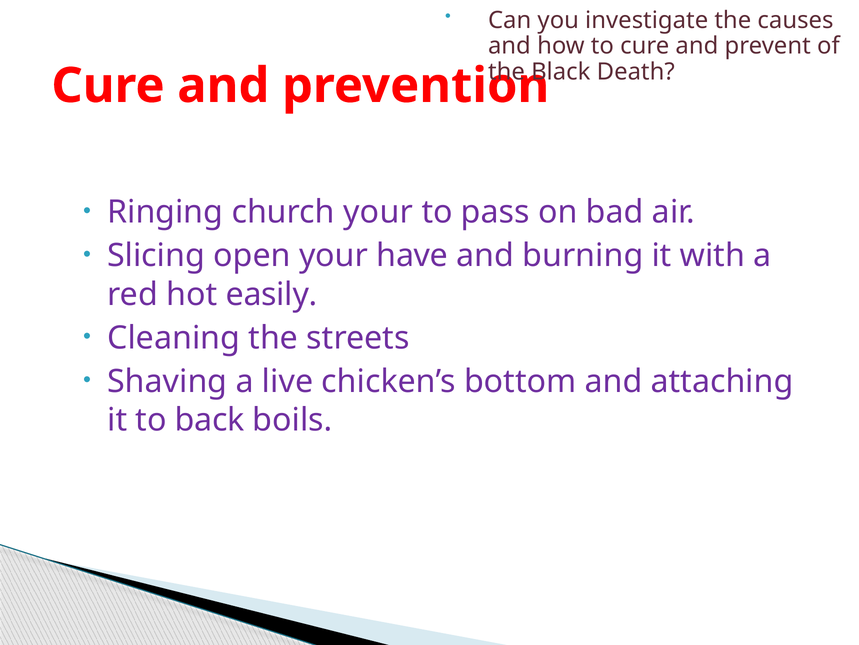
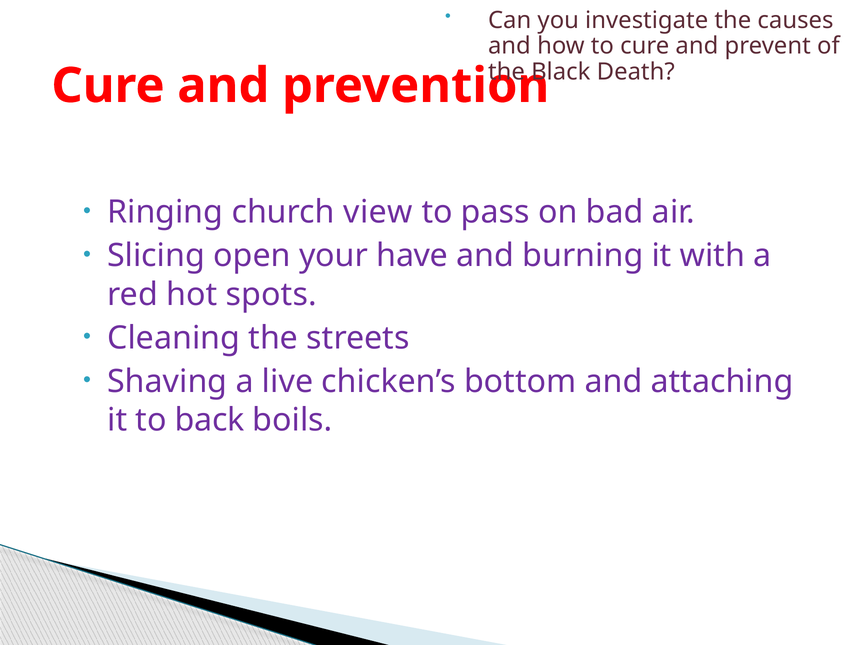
church your: your -> view (378, 212)
easily: easily -> spots (271, 294)
